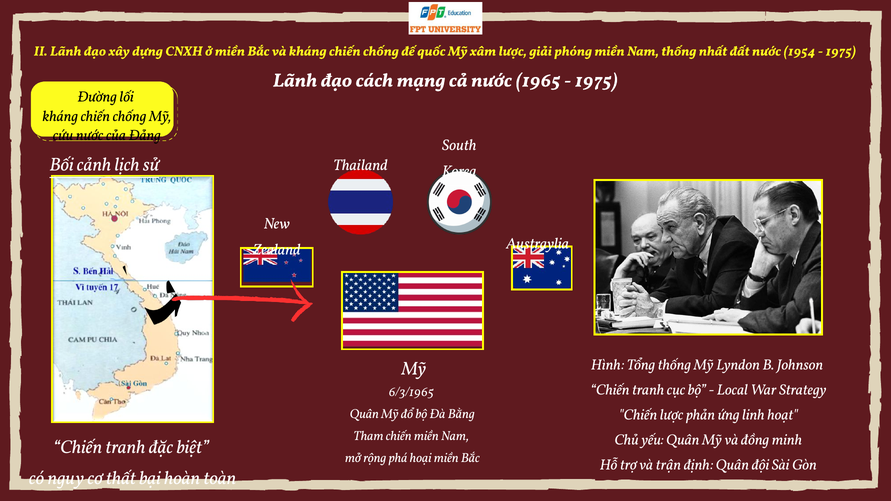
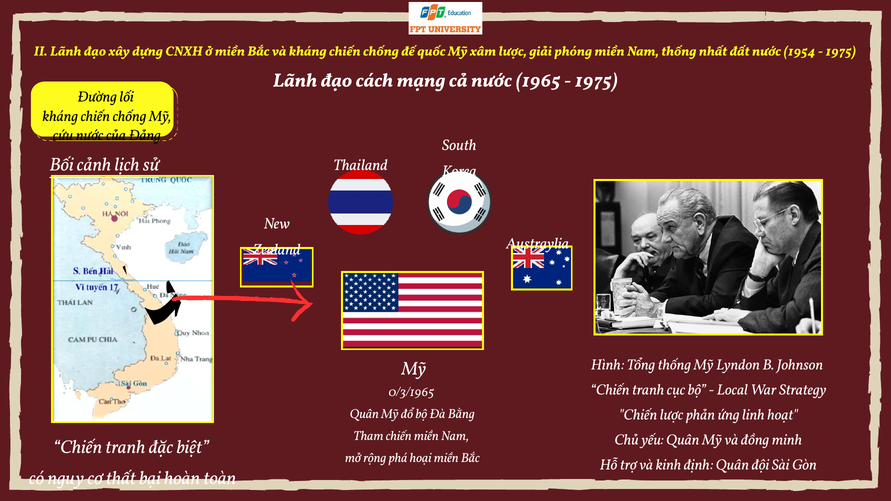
6/3/1965: 6/3/1965 -> 0/3/1965 (411, 392)
trận: trận -> kinh (669, 465)
